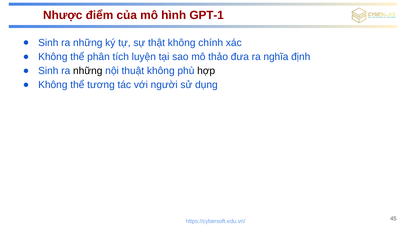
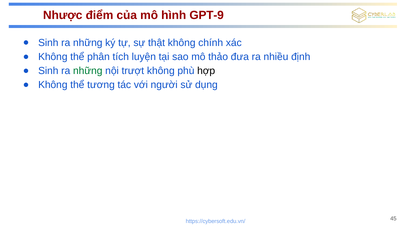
GPT-1: GPT-1 -> GPT-9 (207, 15)
nghĩa: nghĩa -> nhiều (276, 57)
những colour: black -> green (88, 71)
thuật: thuật -> trượt (133, 71)
